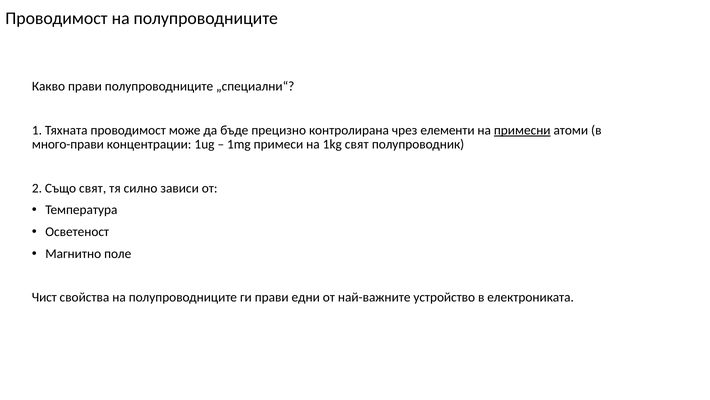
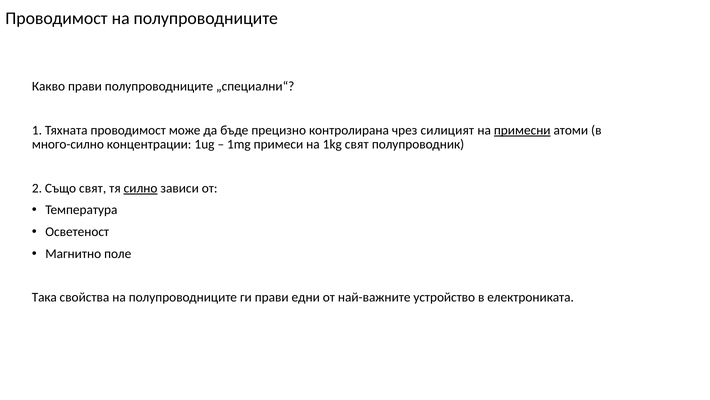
елементи: елементи -> силицият (447, 130)
много-прави: много-прави -> много-силно (68, 144)
силно underline: none -> present (141, 188)
Чист: Чист -> Така (44, 297)
